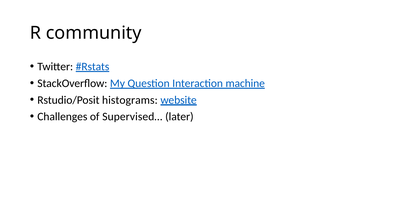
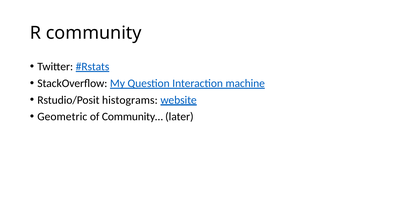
Challenges: Challenges -> Geometric (62, 117)
Supervised…: Supervised… -> Community… (132, 117)
